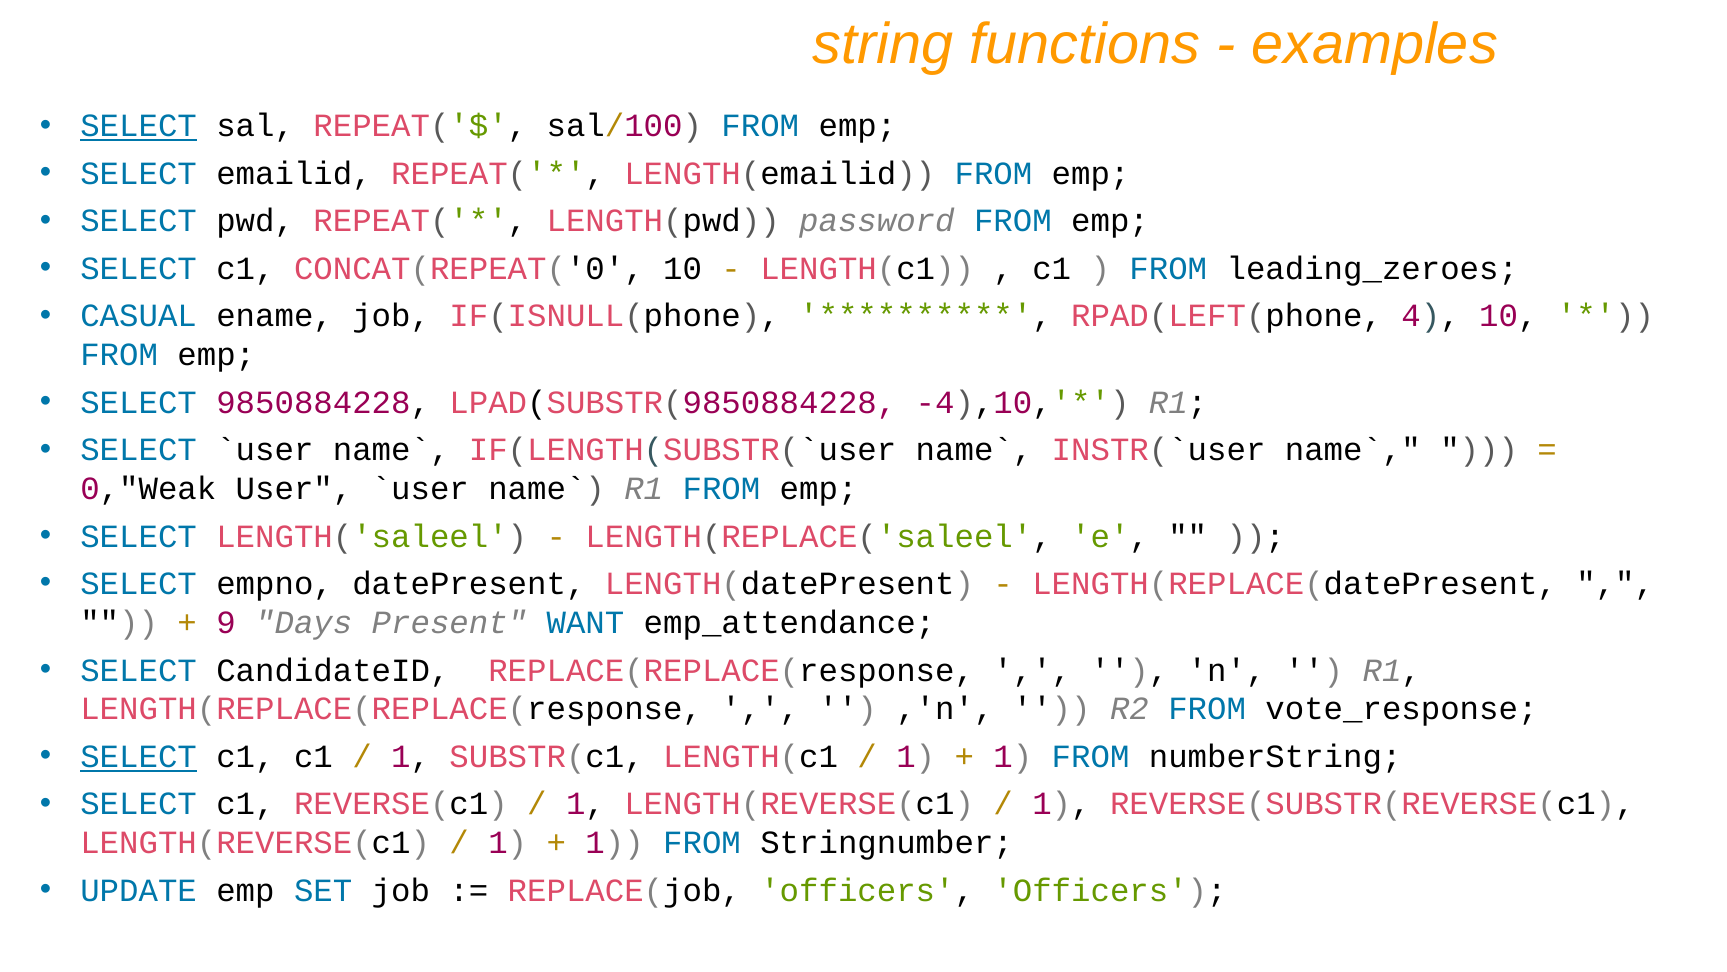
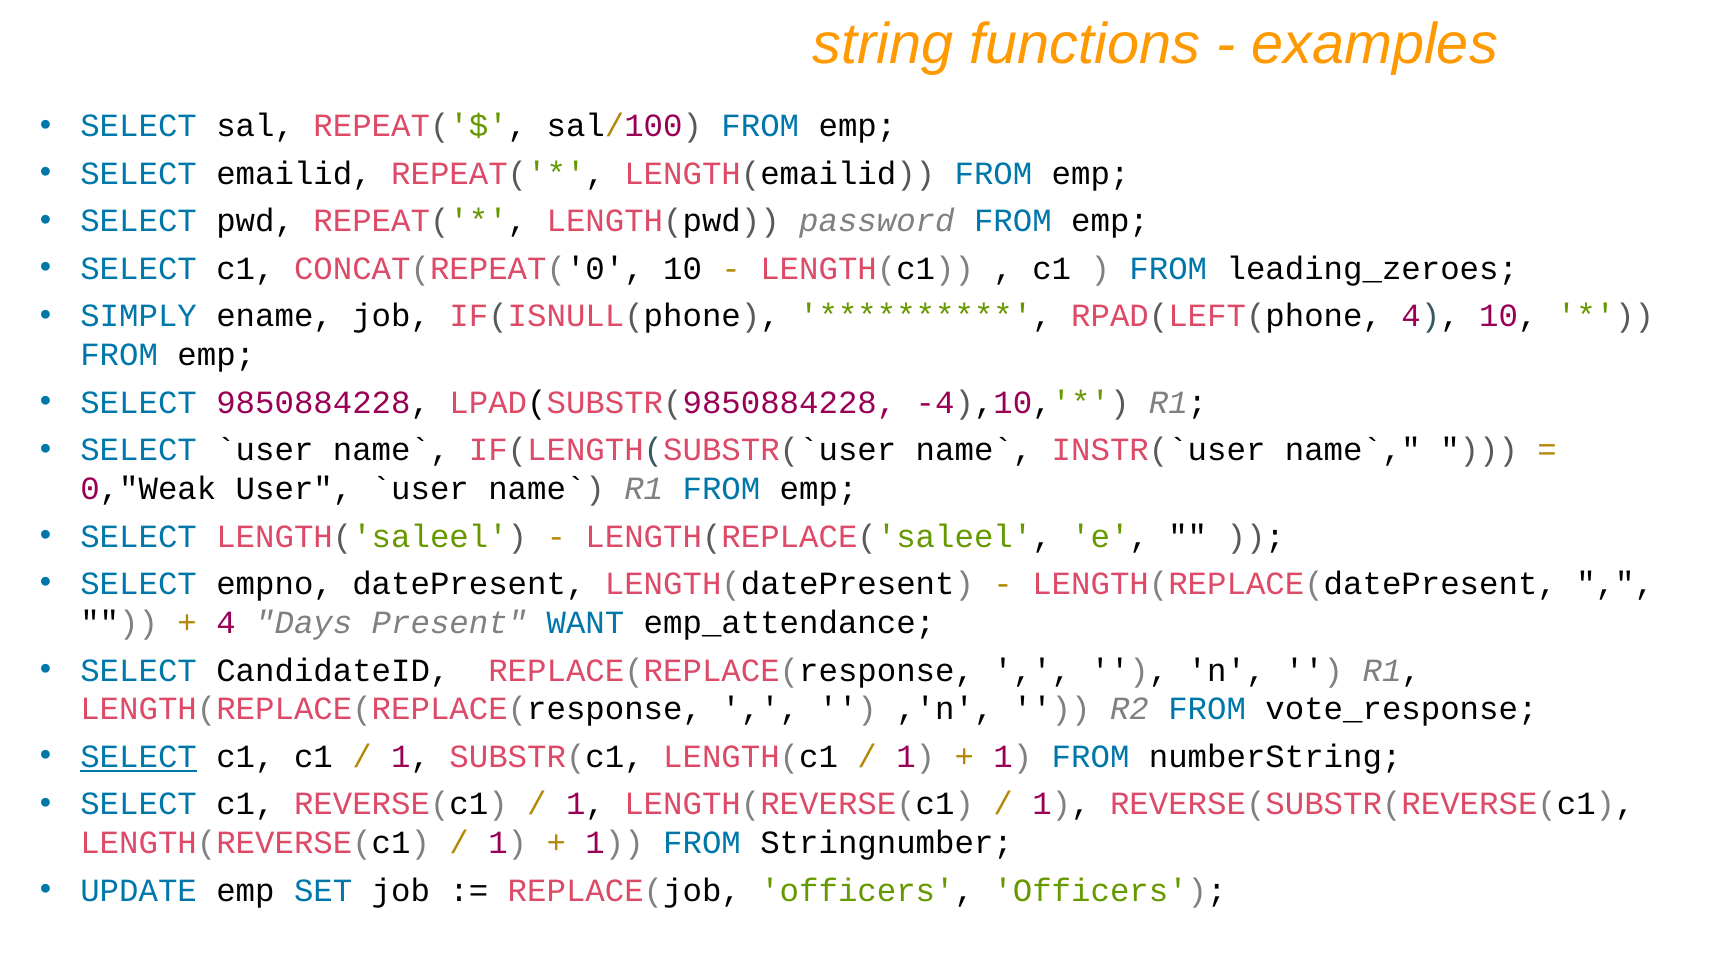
SELECT underline: present -> none (139, 126)
CASUAL: CASUAL -> SIMPLY (139, 316)
9: 9 -> 4 (226, 623)
